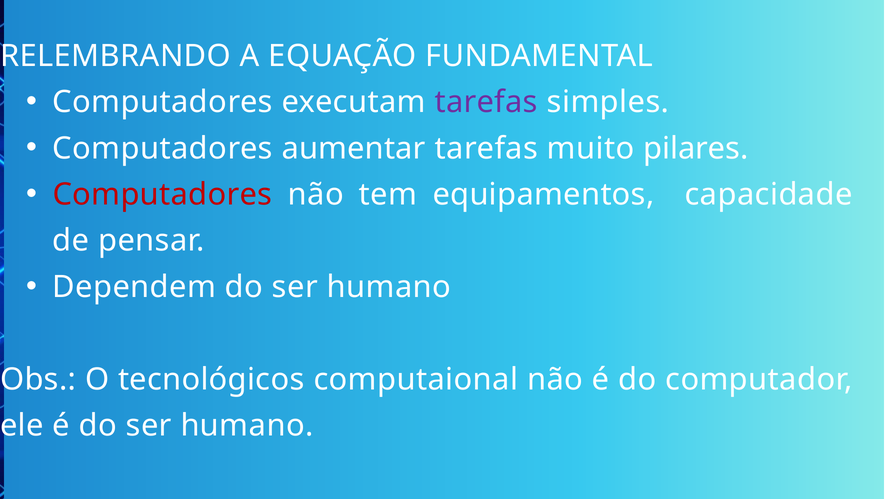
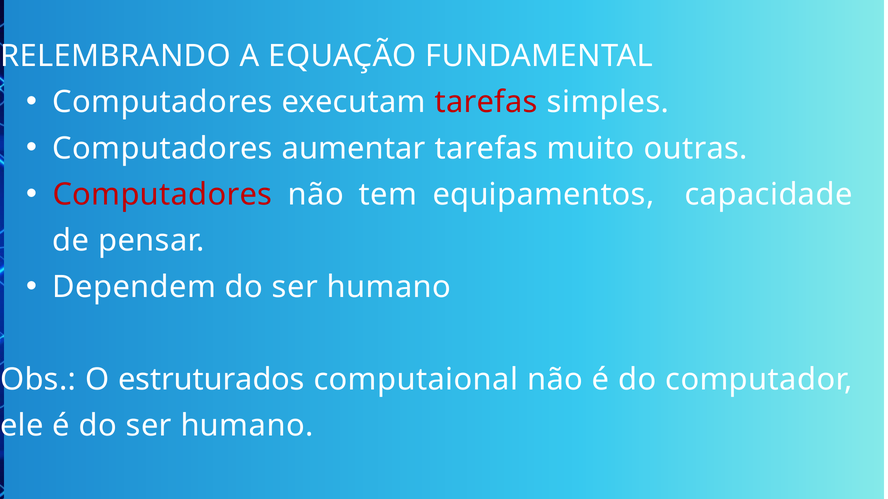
tarefas colour: purple -> red (486, 102)
pilares: pilares -> outras (696, 149)
tecnológicos: tecnológicos -> estruturados (211, 380)
